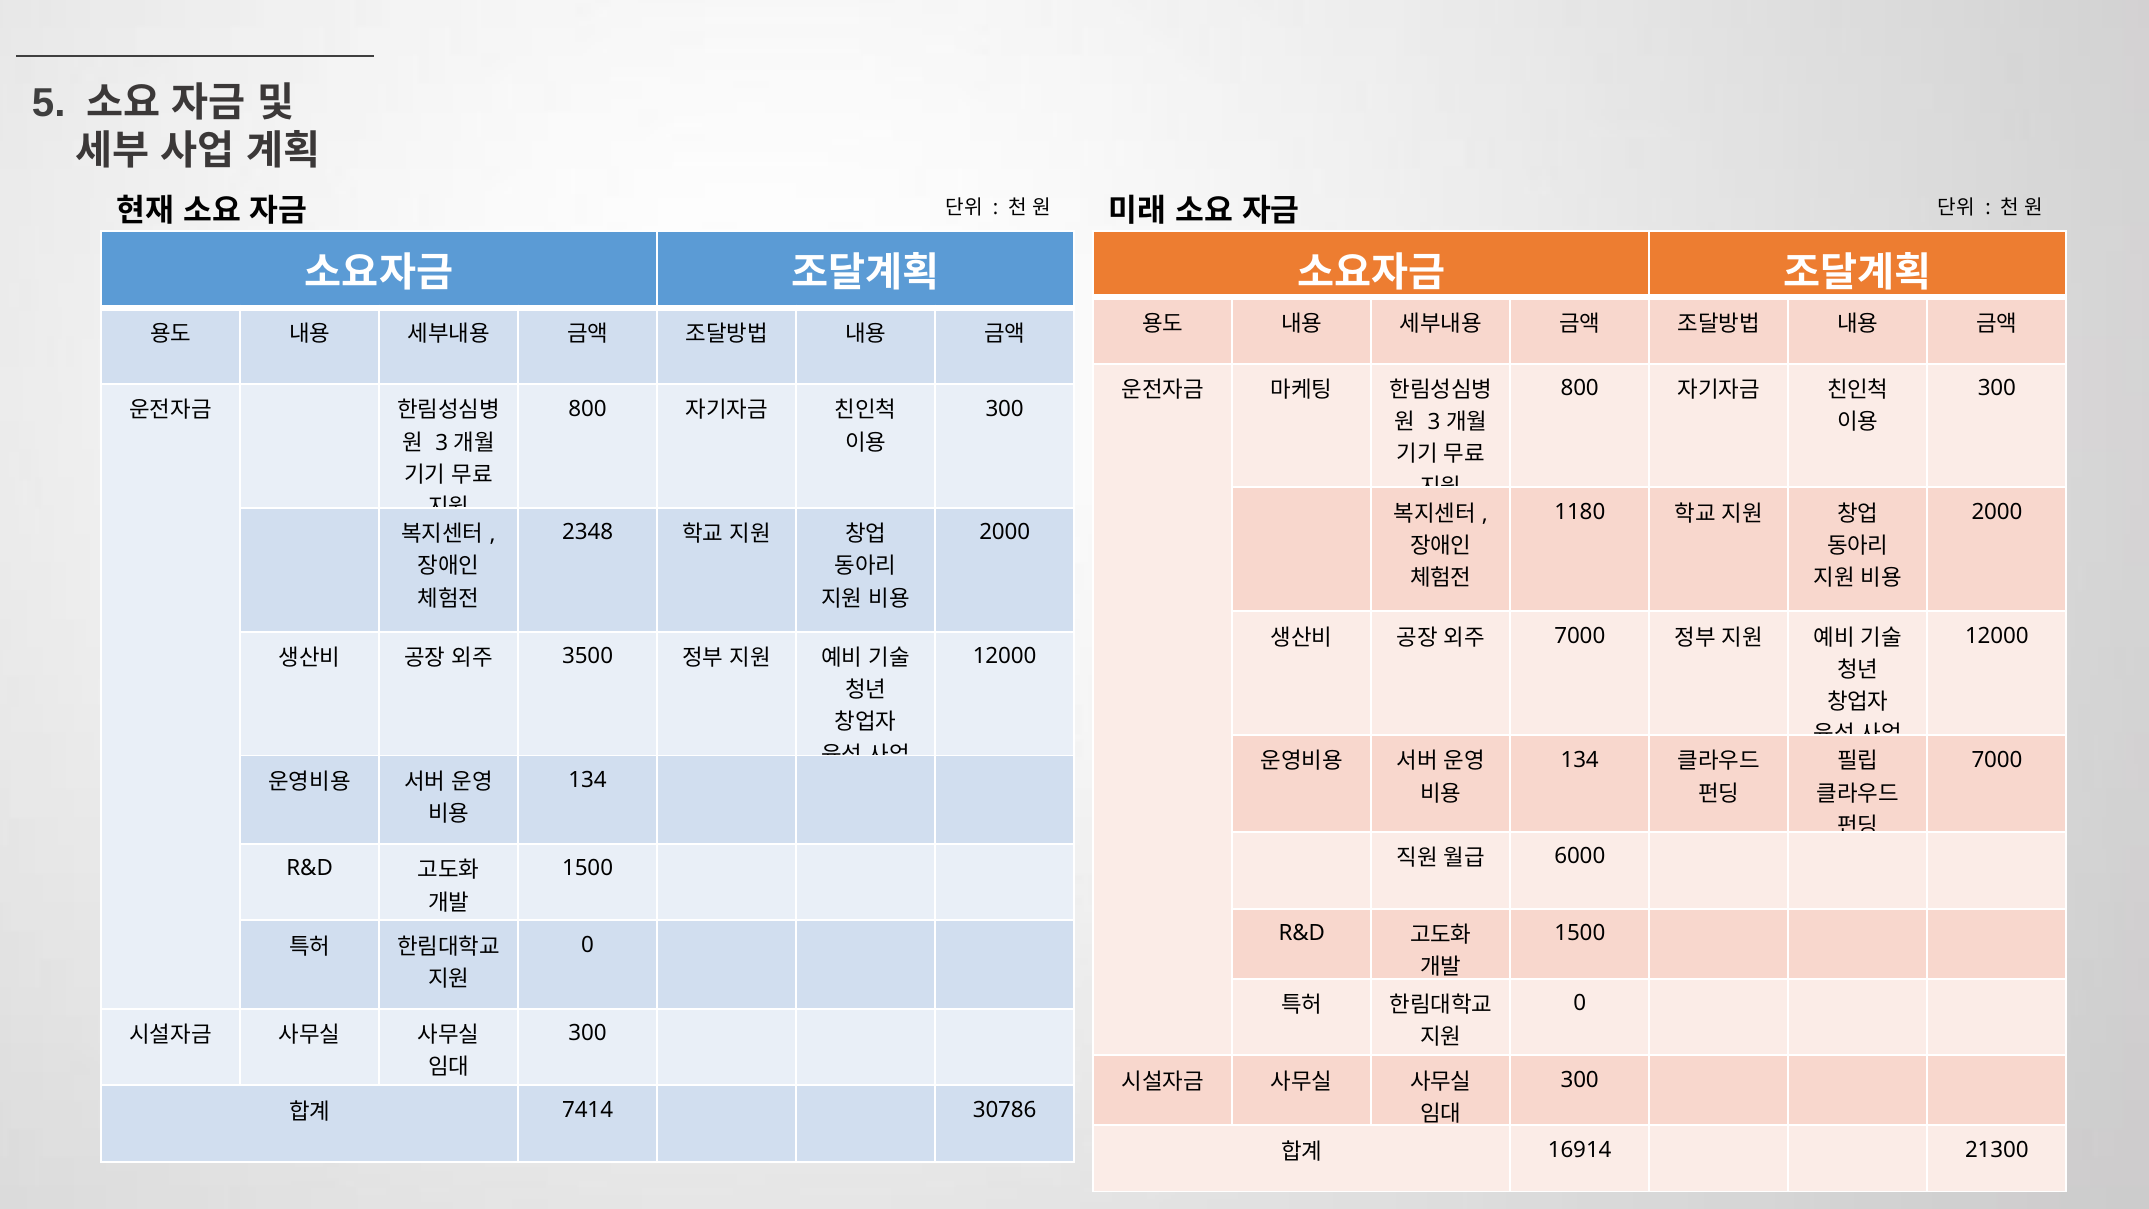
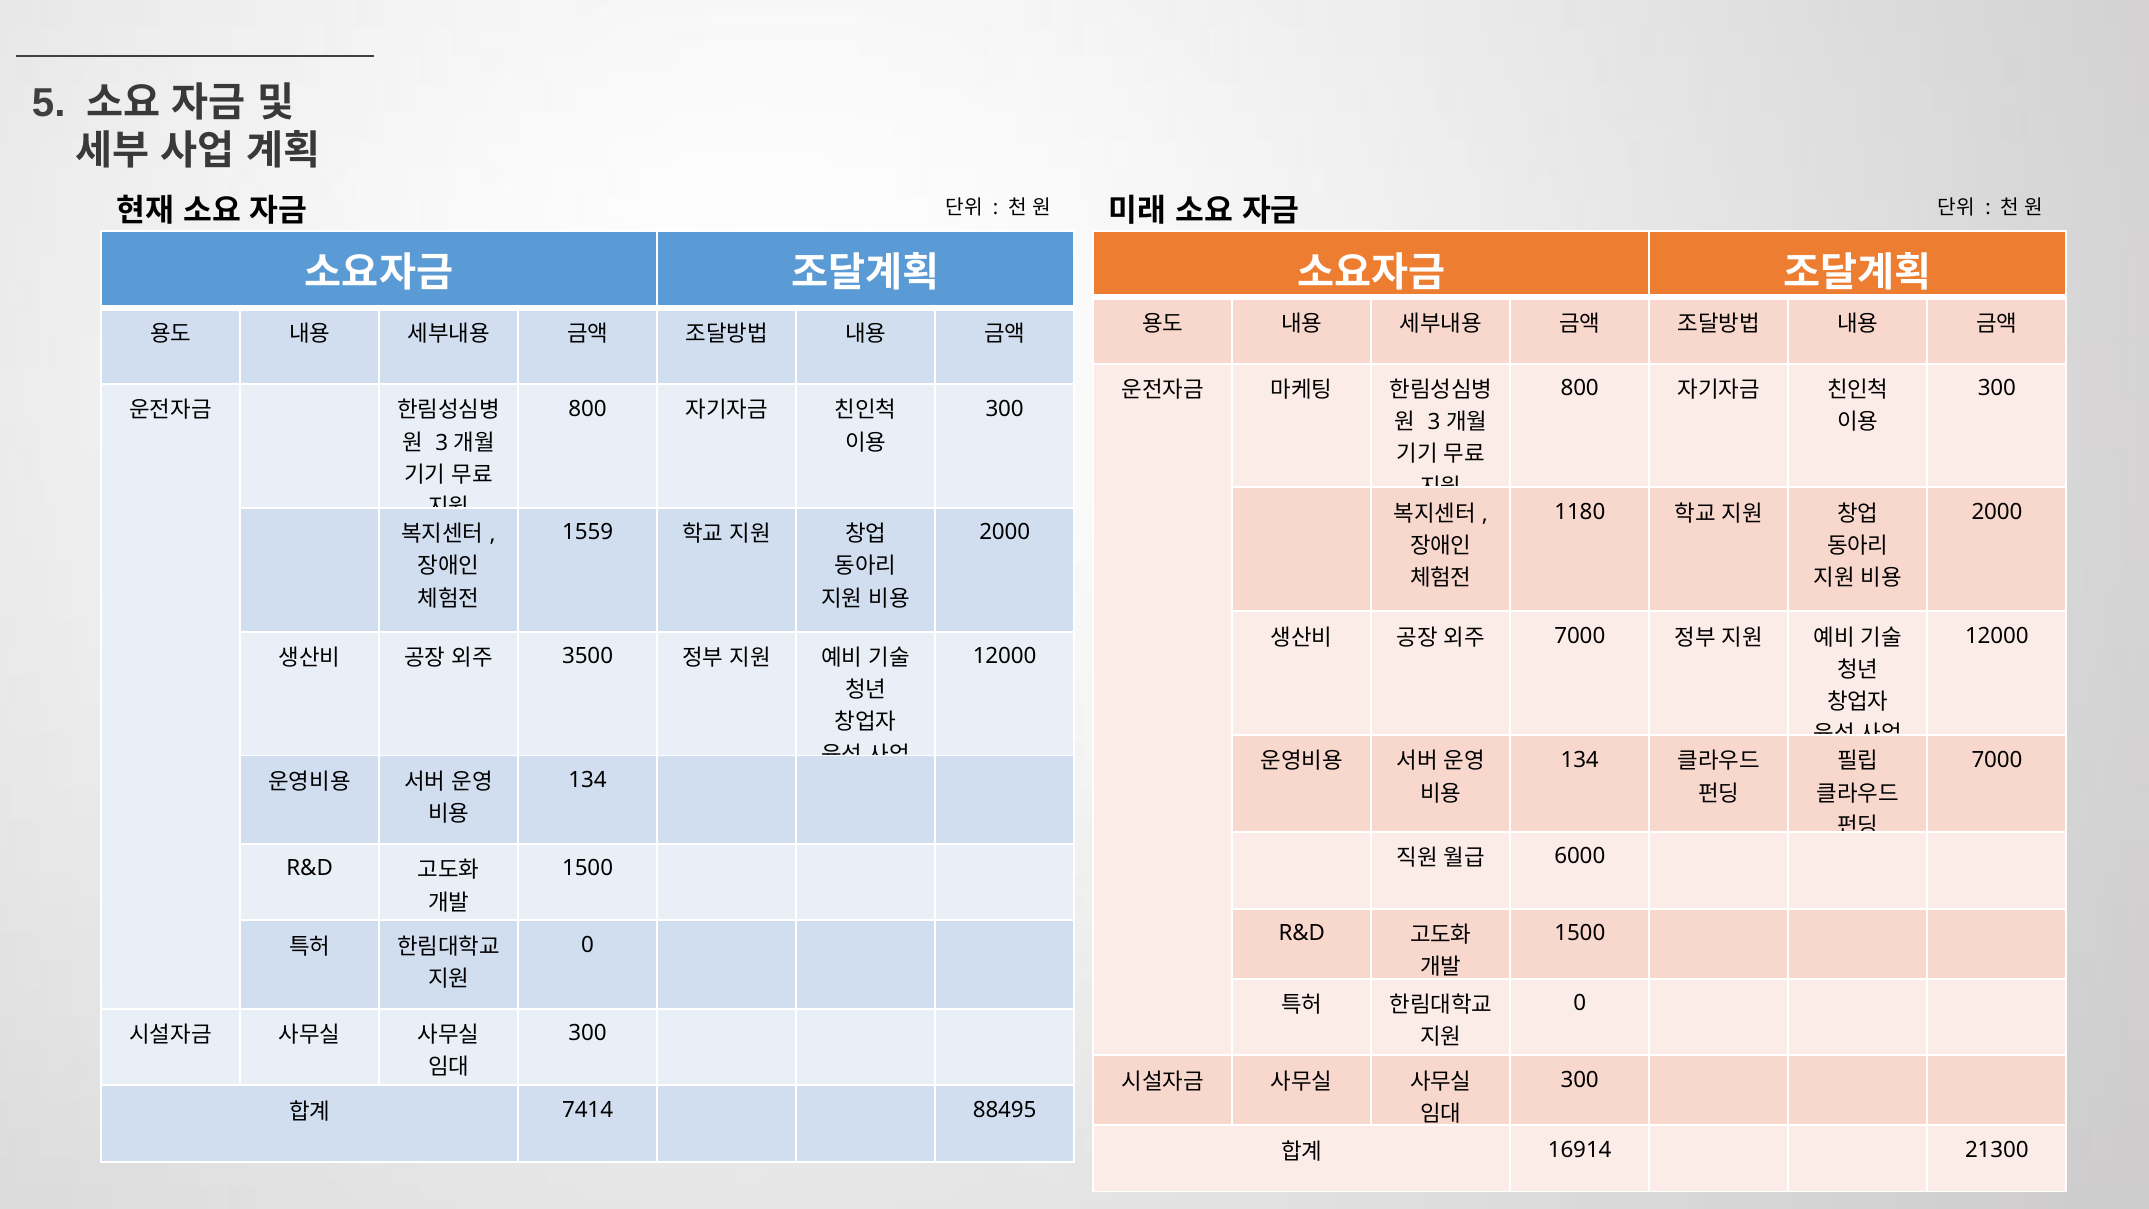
2348: 2348 -> 1559 (588, 532)
30786: 30786 -> 88495 (1005, 1110)
